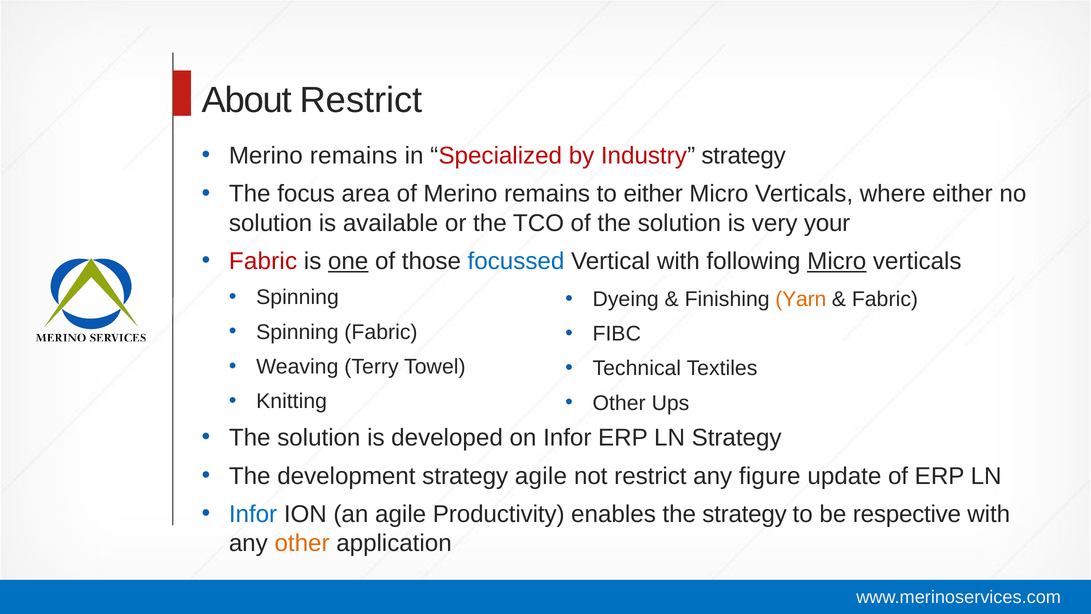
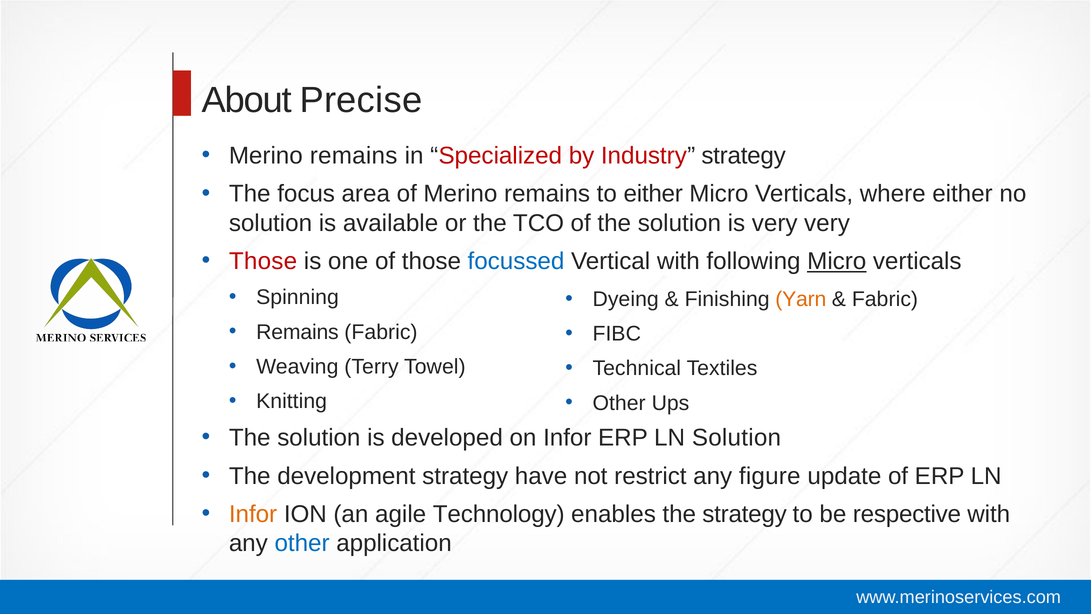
About Restrict: Restrict -> Precise (361, 100)
very your: your -> very (827, 223)
Fabric: Fabric -> Those (263, 261)
one underline: present -> none (348, 261)
Spinning: Spinning -> Remains (297, 332)
LN Strategy: Strategy -> Solution (736, 438)
strategy agile: agile -> have (541, 476)
Infor colour: blue -> orange (253, 514)
Productivity: Productivity -> Technology (499, 514)
other colour: orange -> blue (302, 543)
